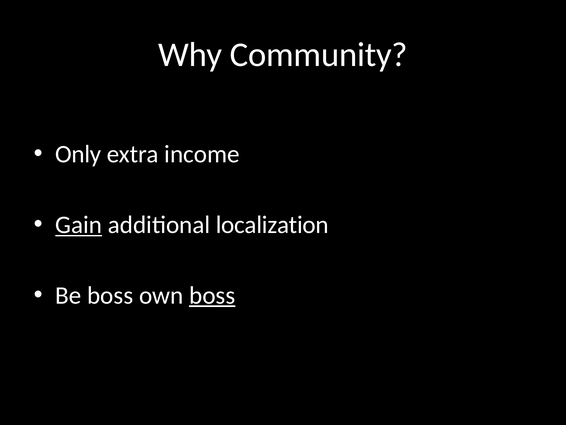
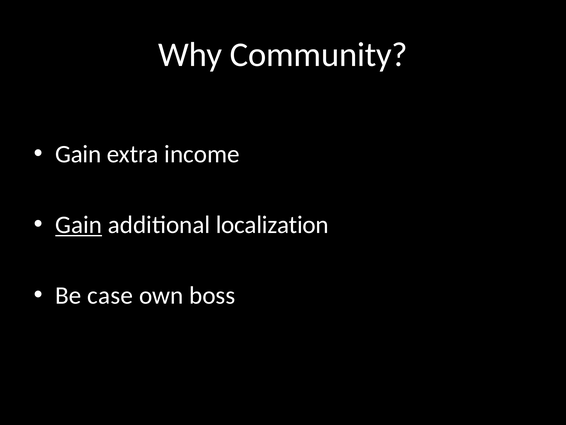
Only: Only -> Gain (78, 154)
Be boss: boss -> case (110, 295)
boss underline: present -> none (212, 295)
